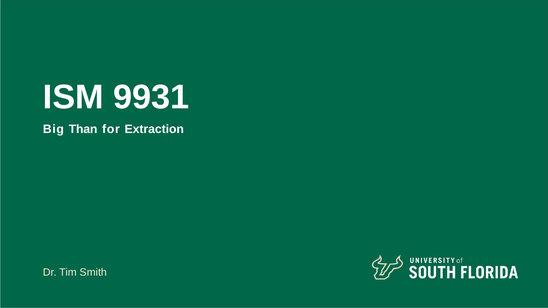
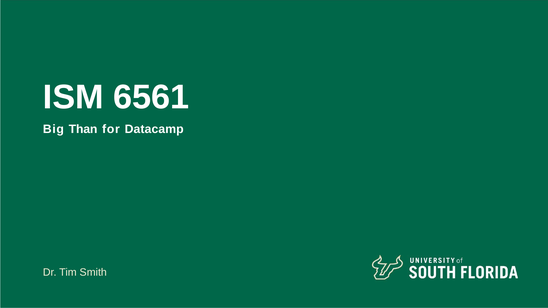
9931: 9931 -> 6561 (151, 97)
Extraction: Extraction -> Datacamp (154, 129)
